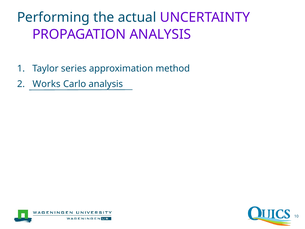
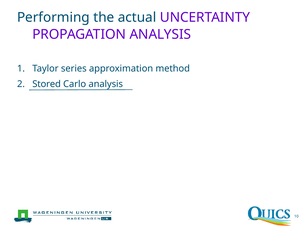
Works: Works -> Stored (47, 84)
